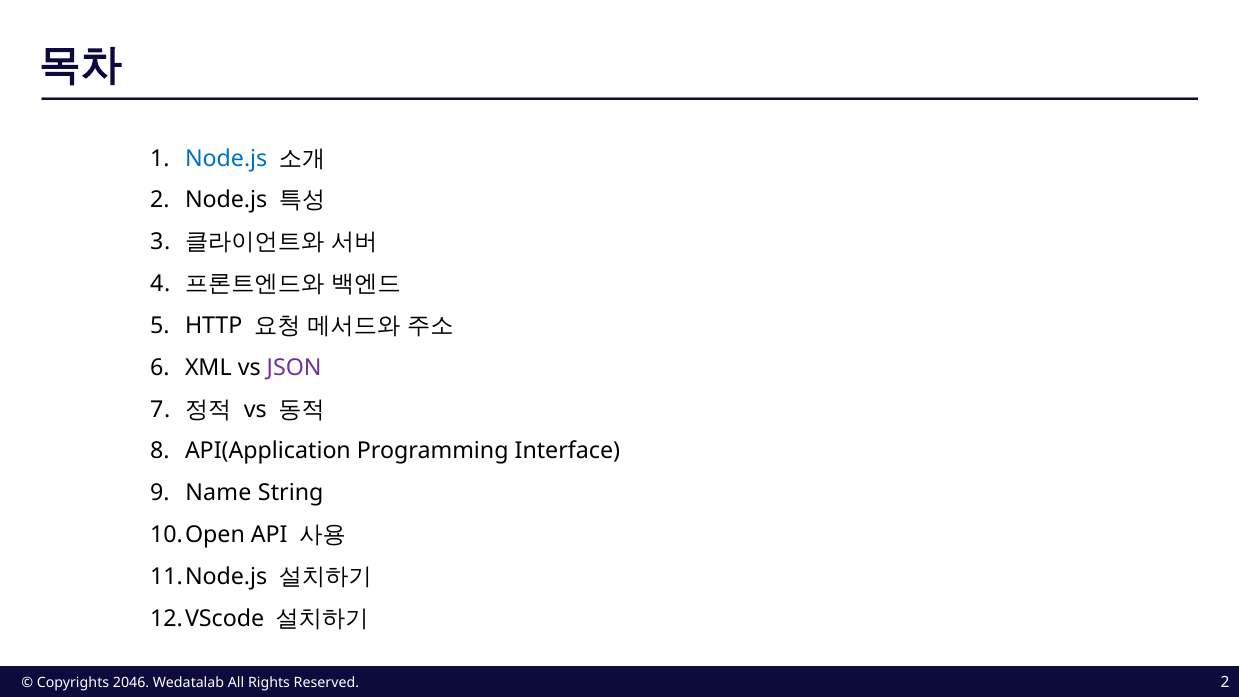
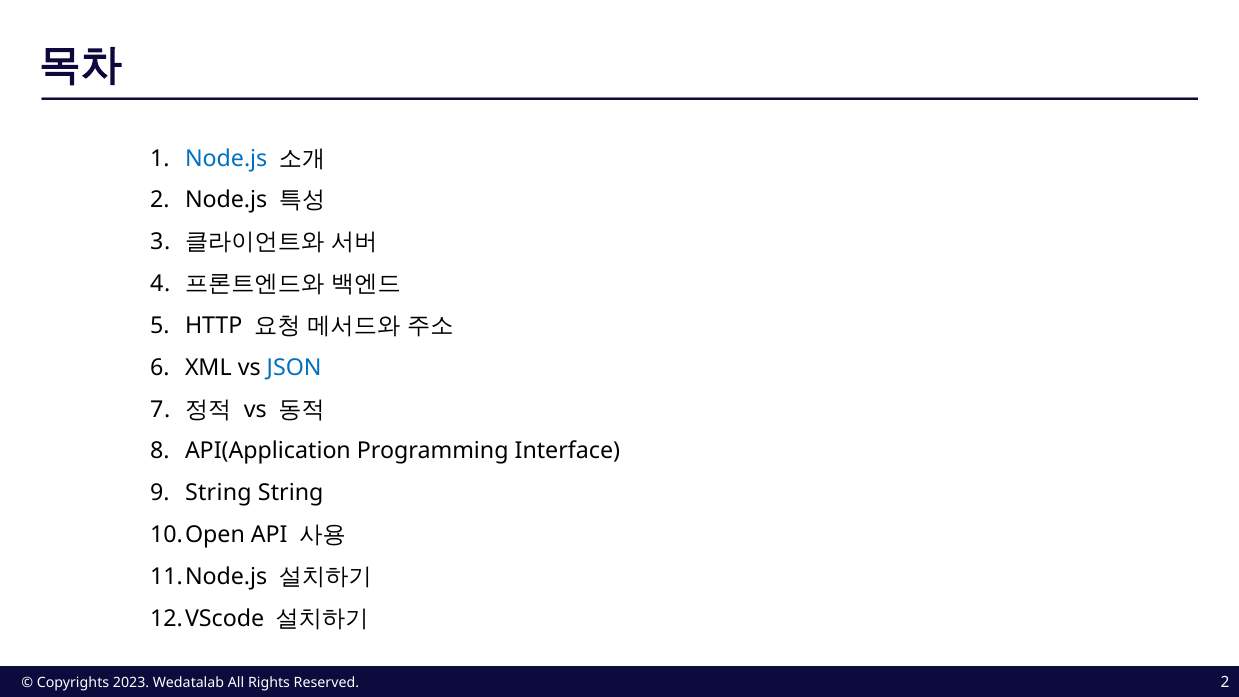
JSON colour: purple -> blue (294, 368)
Name: Name -> String (218, 493)
2046: 2046 -> 2023 (131, 683)
